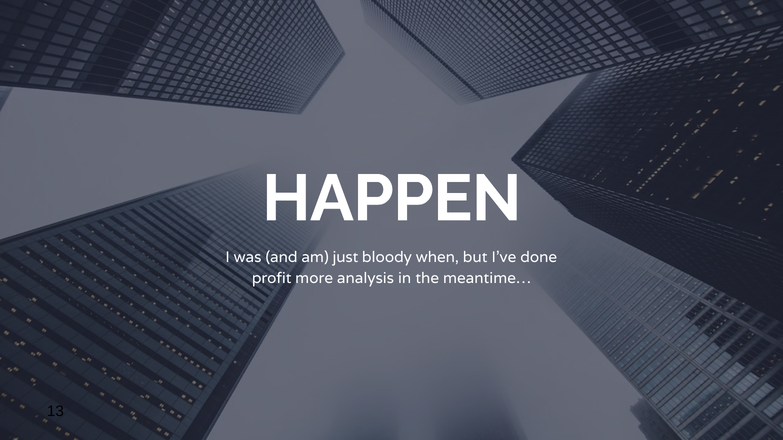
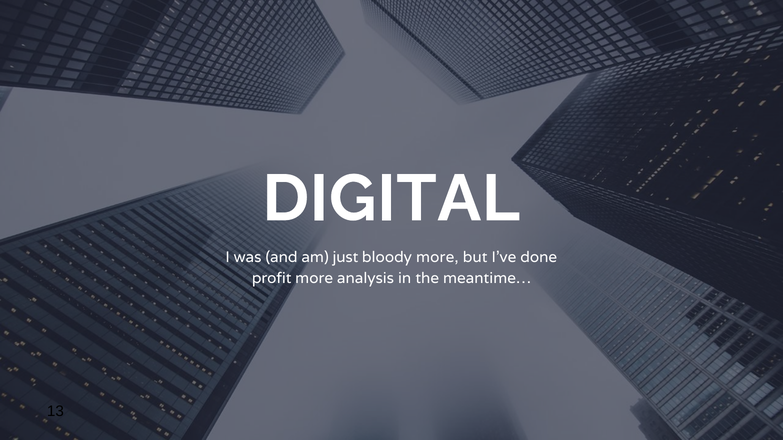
HAPPEN: HAPPEN -> DIGITAL (391, 199)
bloody when: when -> more (437, 257)
